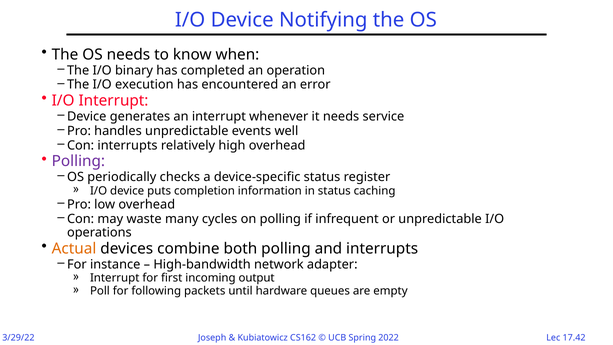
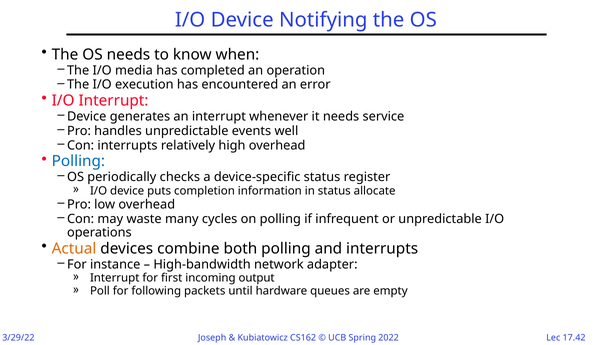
binary: binary -> media (134, 70)
Polling colour: purple -> blue (78, 161)
caching: caching -> allocate (375, 191)
